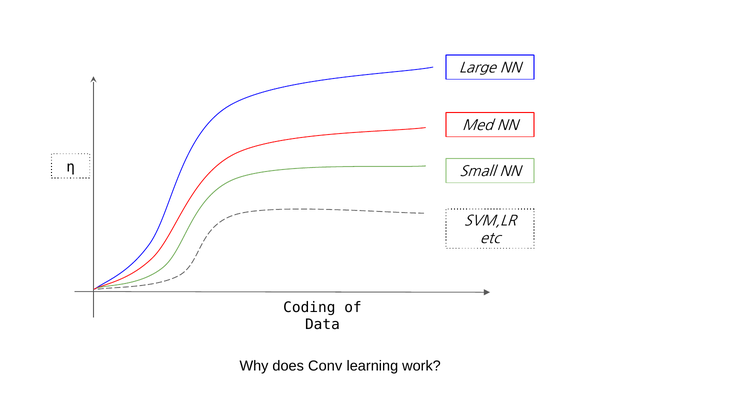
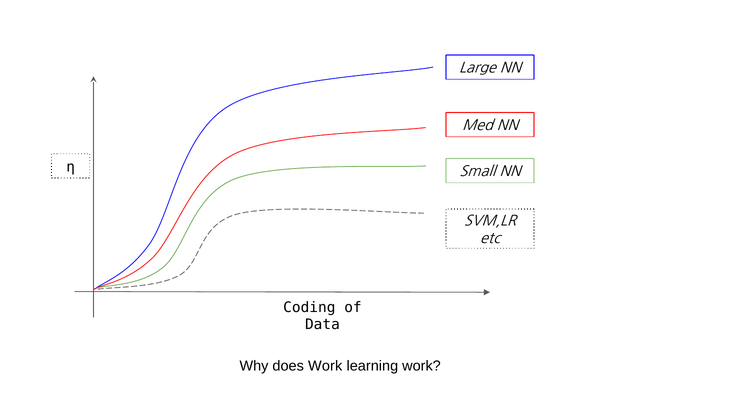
does Conv: Conv -> Work (325, 366)
